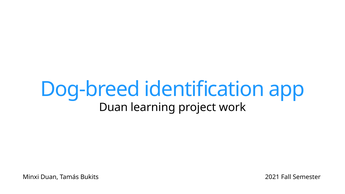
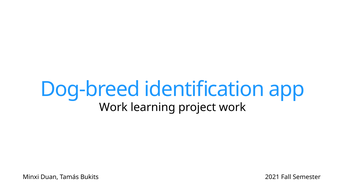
Duan: Duan -> Work (113, 107)
